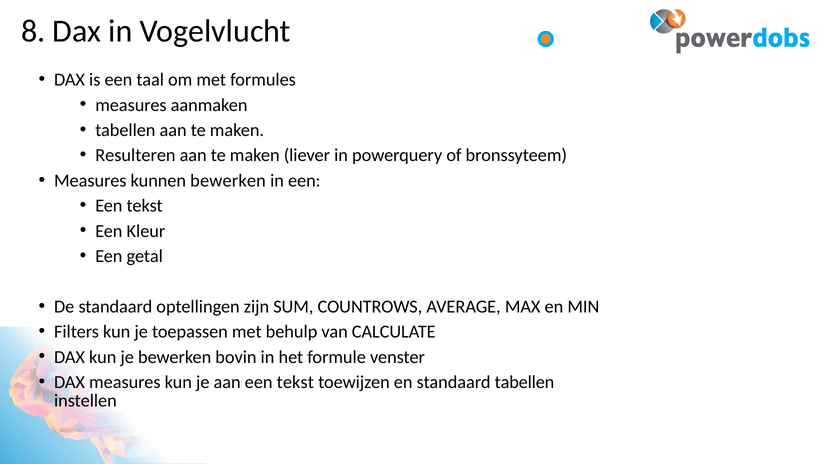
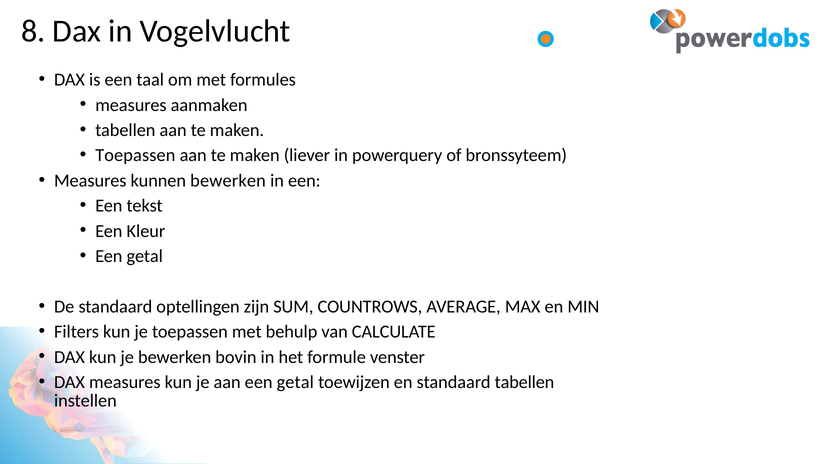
Resulteren: Resulteren -> Toepassen (135, 155)
aan een tekst: tekst -> getal (295, 382)
